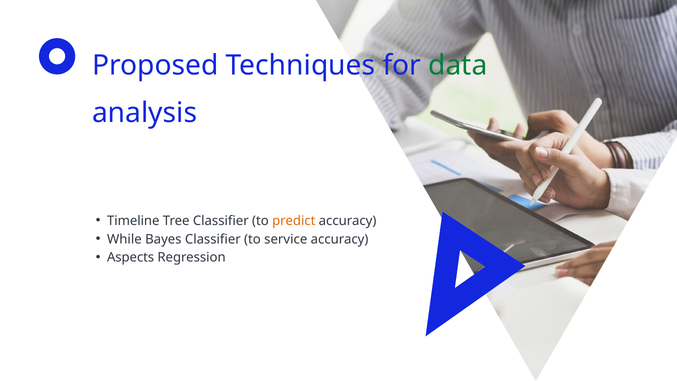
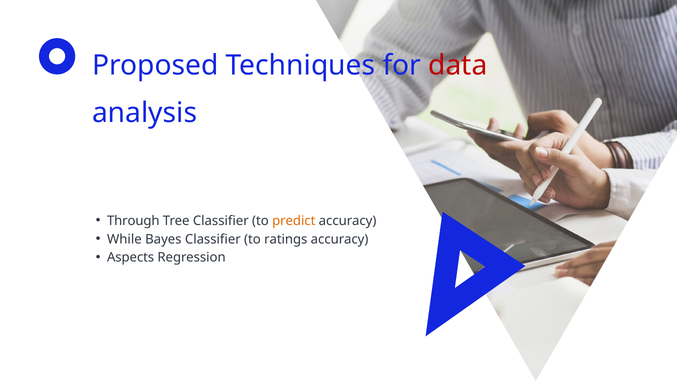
data colour: green -> red (458, 66)
Timeline: Timeline -> Through (133, 221)
service: service -> ratings (286, 239)
